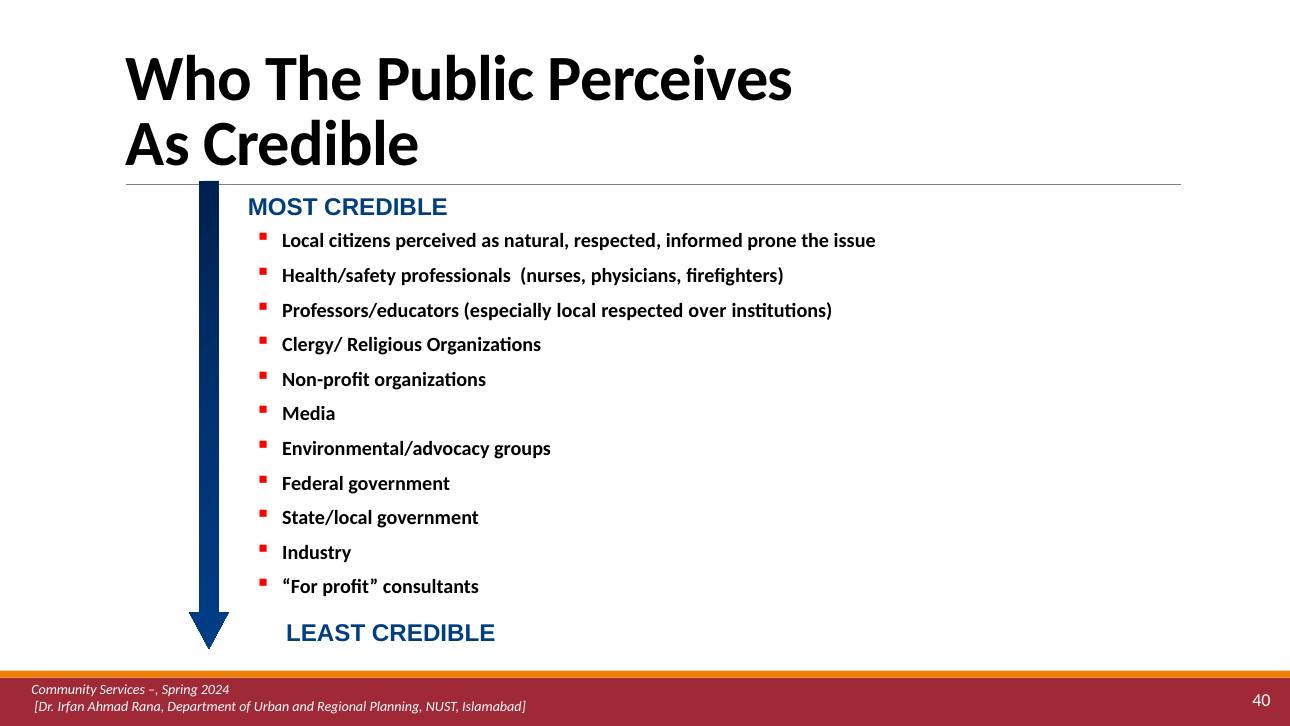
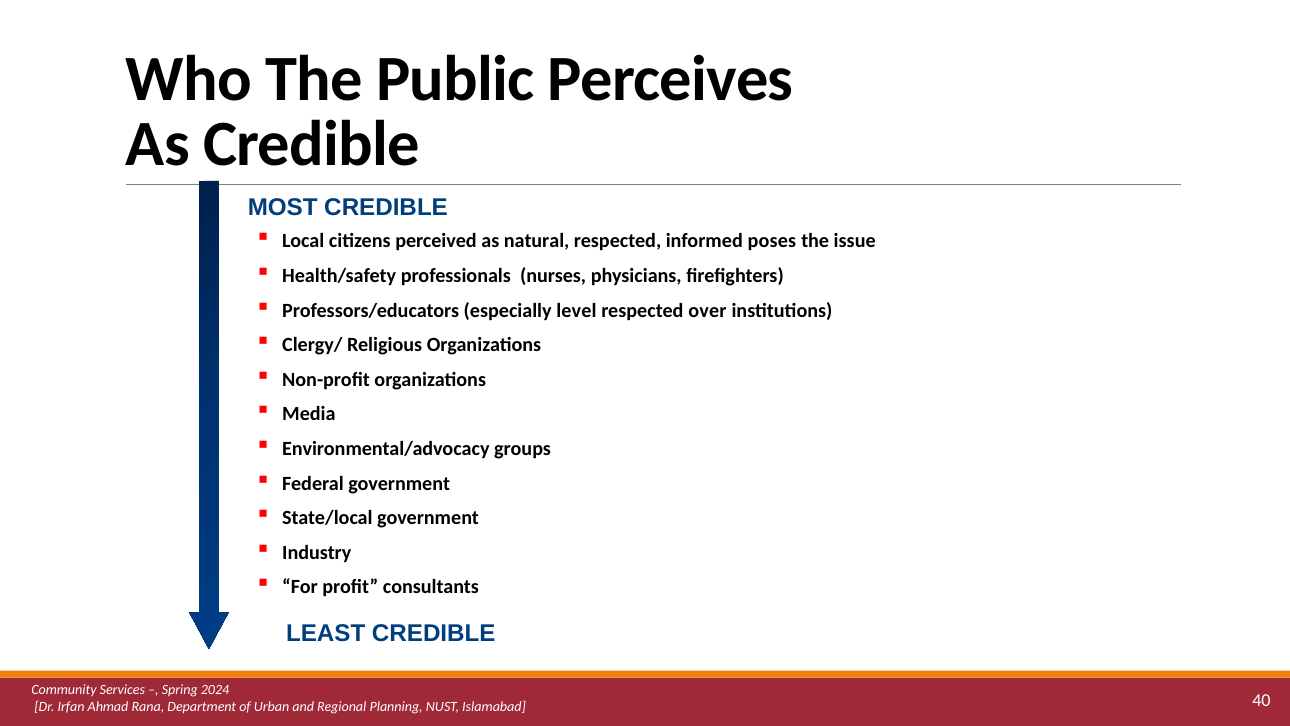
prone: prone -> poses (772, 241)
especially local: local -> level (576, 310)
